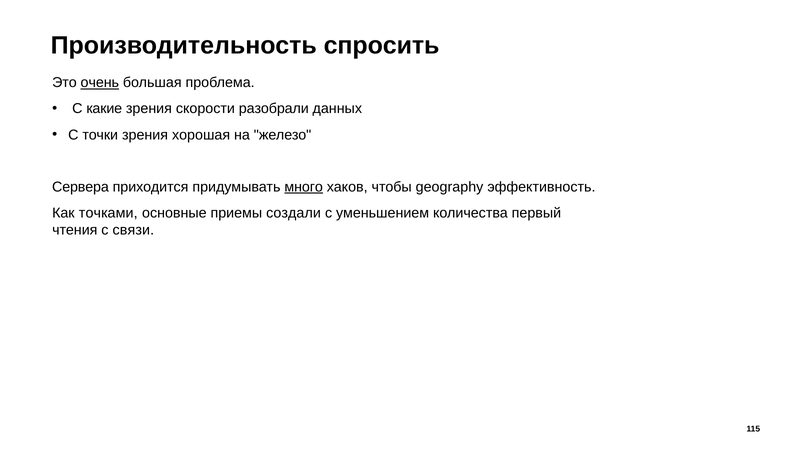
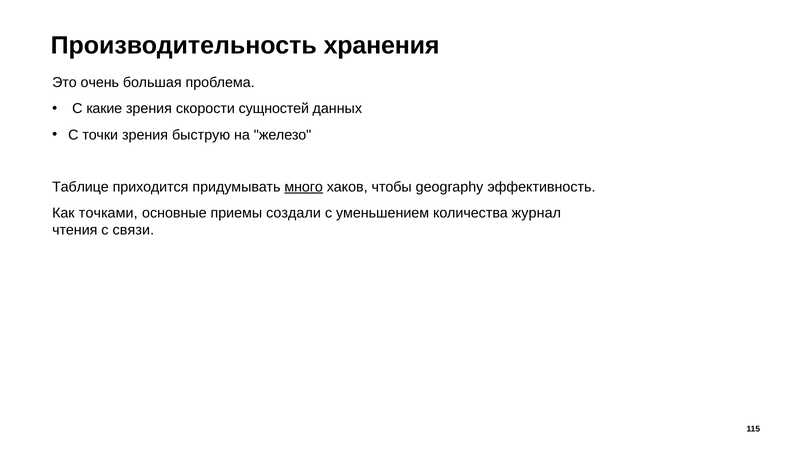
спросить: спросить -> хранения (382, 45)
очень underline: present -> none (100, 83)
разобрали: разобрали -> сущностей (274, 109)
хорошая: хорошая -> быструю (201, 135)
Сервера: Сервера -> Таблице (80, 187)
первый: первый -> журнал (536, 213)
